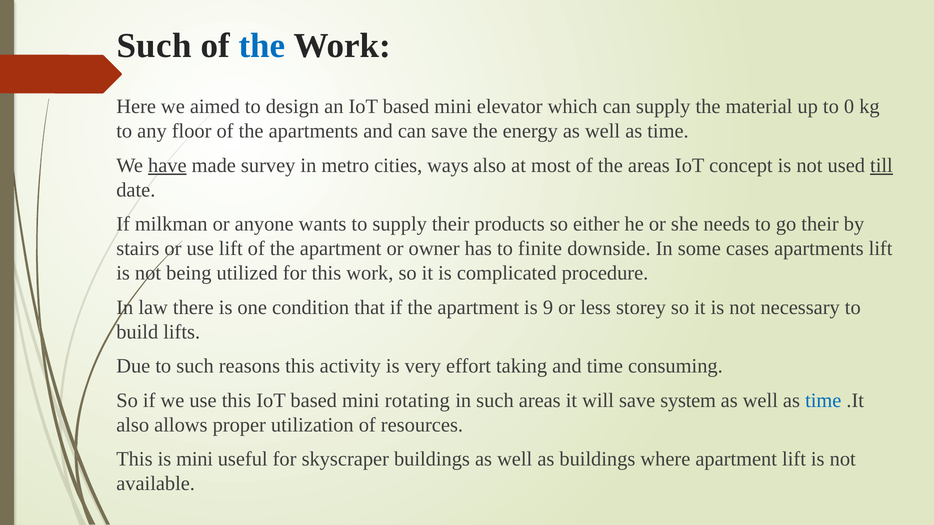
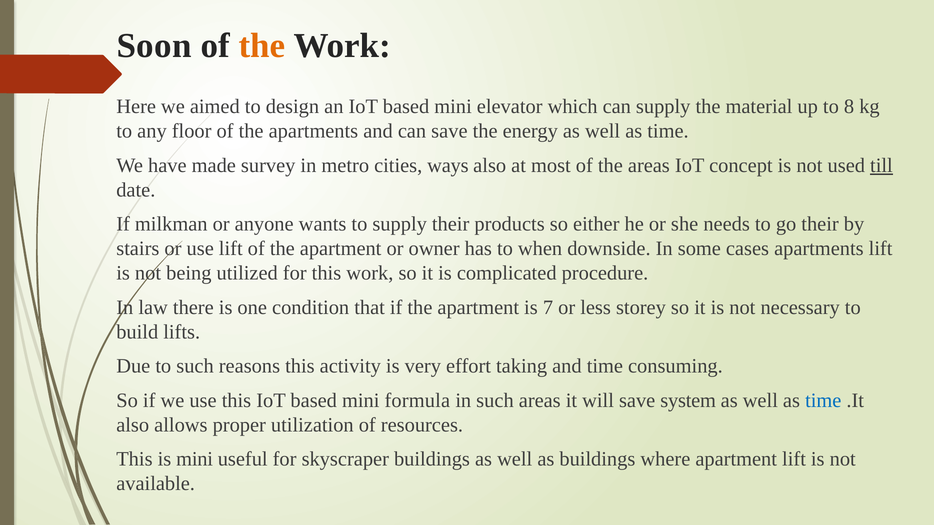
Such: Such -> Soon (154, 46)
the colour: blue -> orange (262, 46)
0: 0 -> 8 (849, 107)
have underline: present -> none (167, 165)
finite: finite -> when (540, 249)
9: 9 -> 7 (548, 308)
rotating: rotating -> formula (417, 401)
